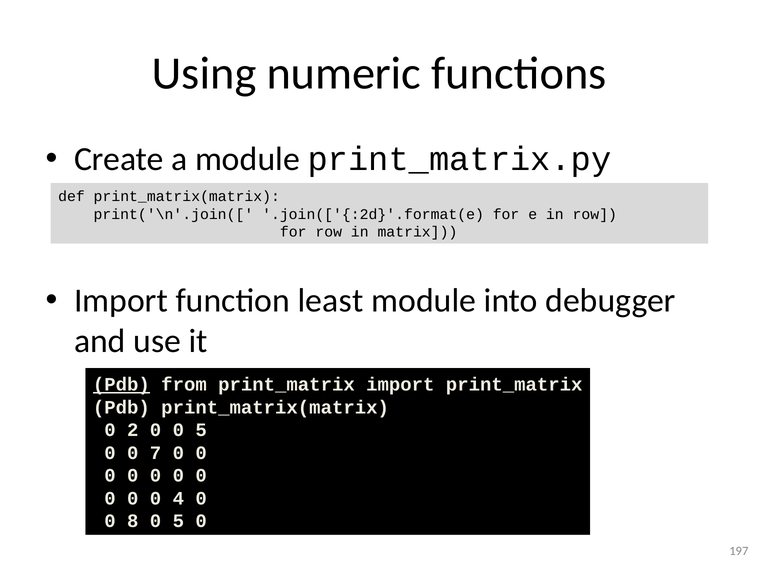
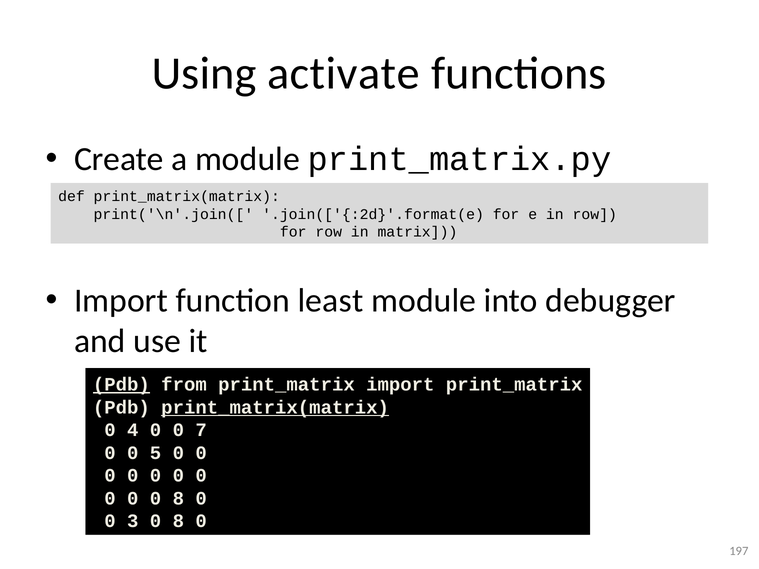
numeric: numeric -> activate (344, 73)
print_matrix(matrix underline: none -> present (275, 407)
2: 2 -> 4 (133, 430)
0 0 5: 5 -> 7 (201, 430)
7: 7 -> 5 (156, 453)
0 0 4: 4 -> 8 (178, 499)
8: 8 -> 3 (133, 521)
5: 5 -> 8 (178, 521)
